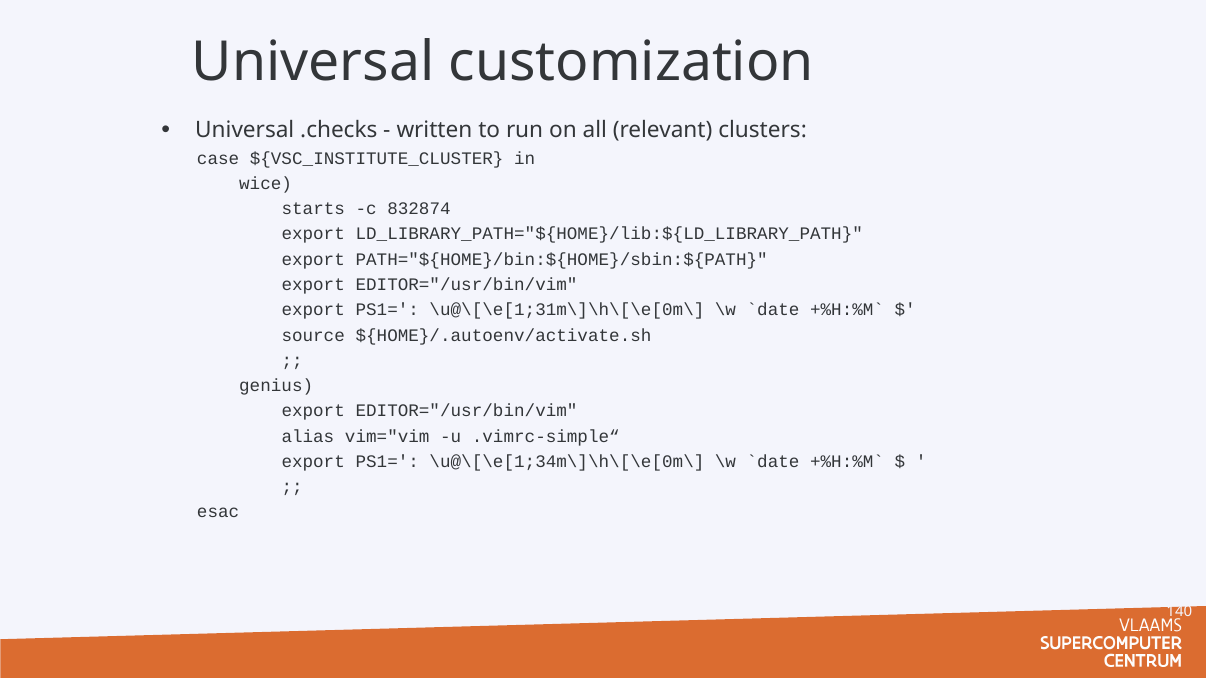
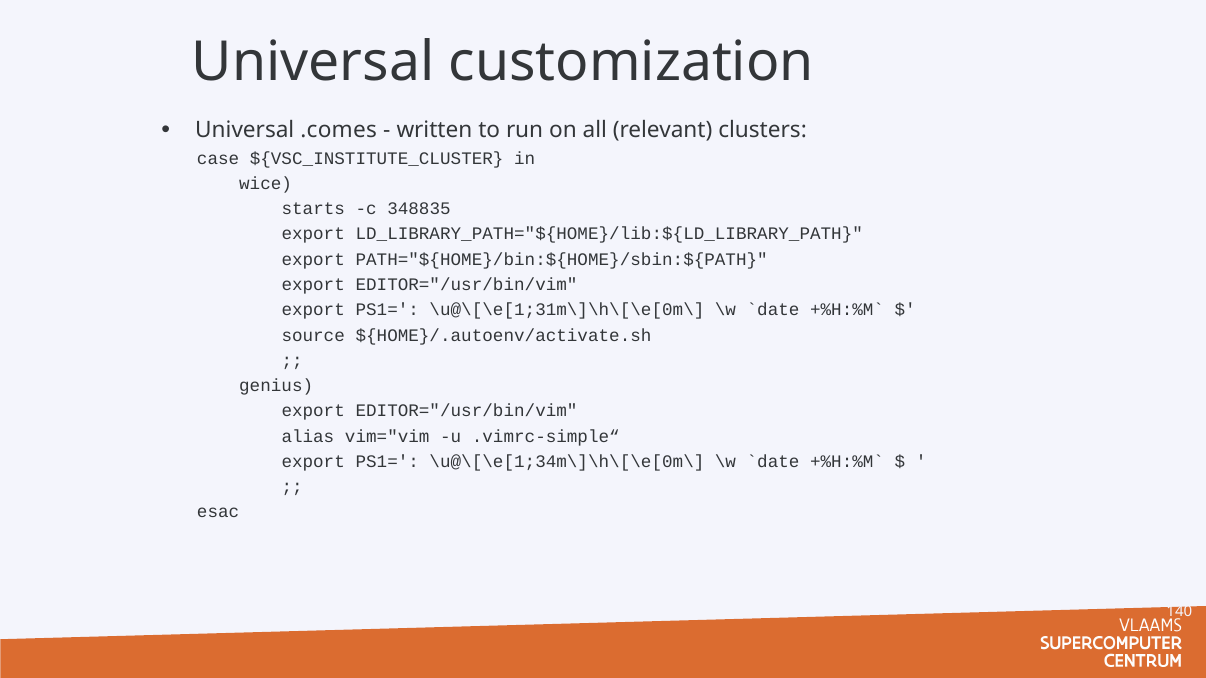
.checks: .checks -> .comes (339, 130)
832874: 832874 -> 348835 (419, 209)
